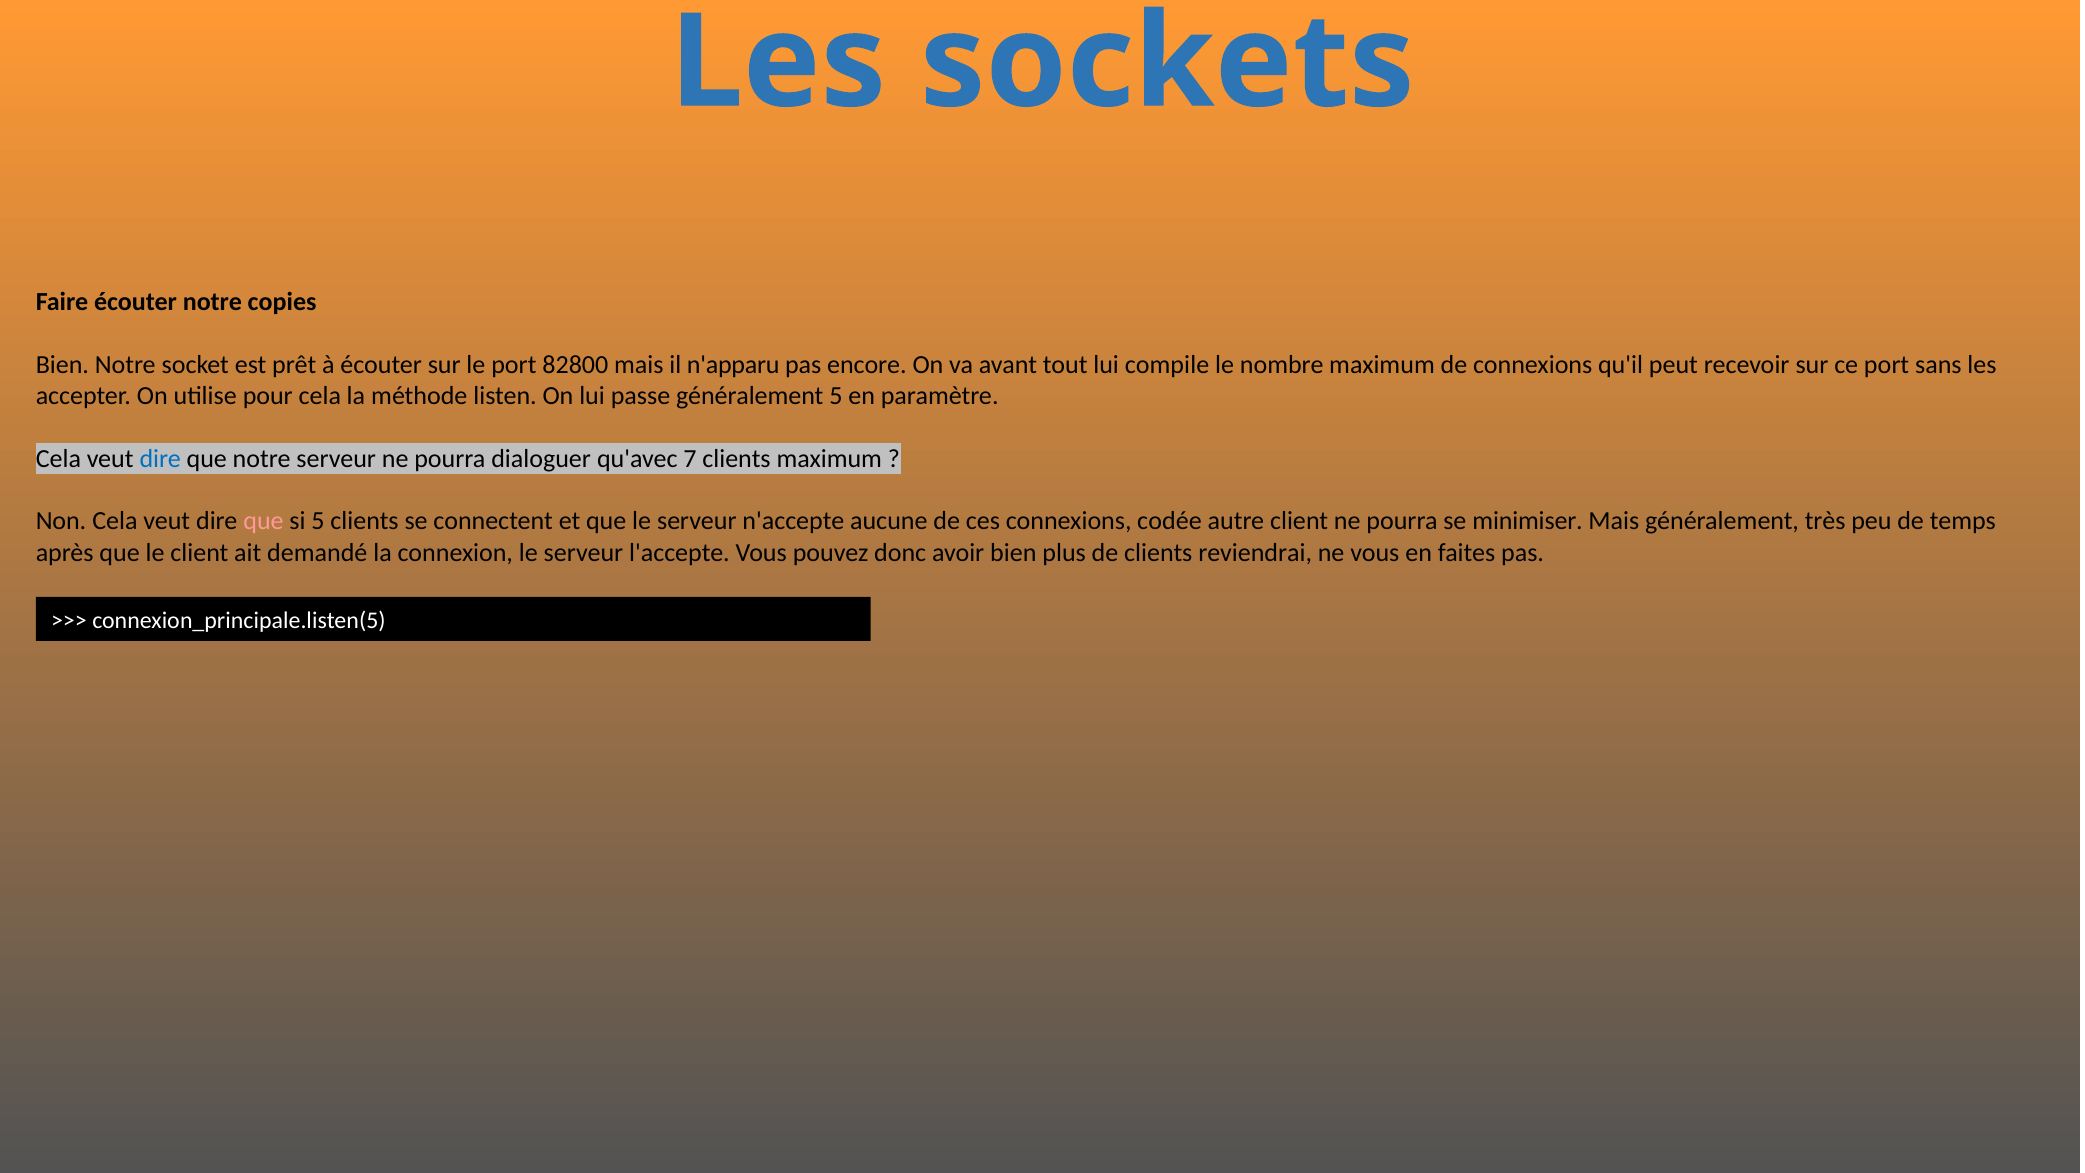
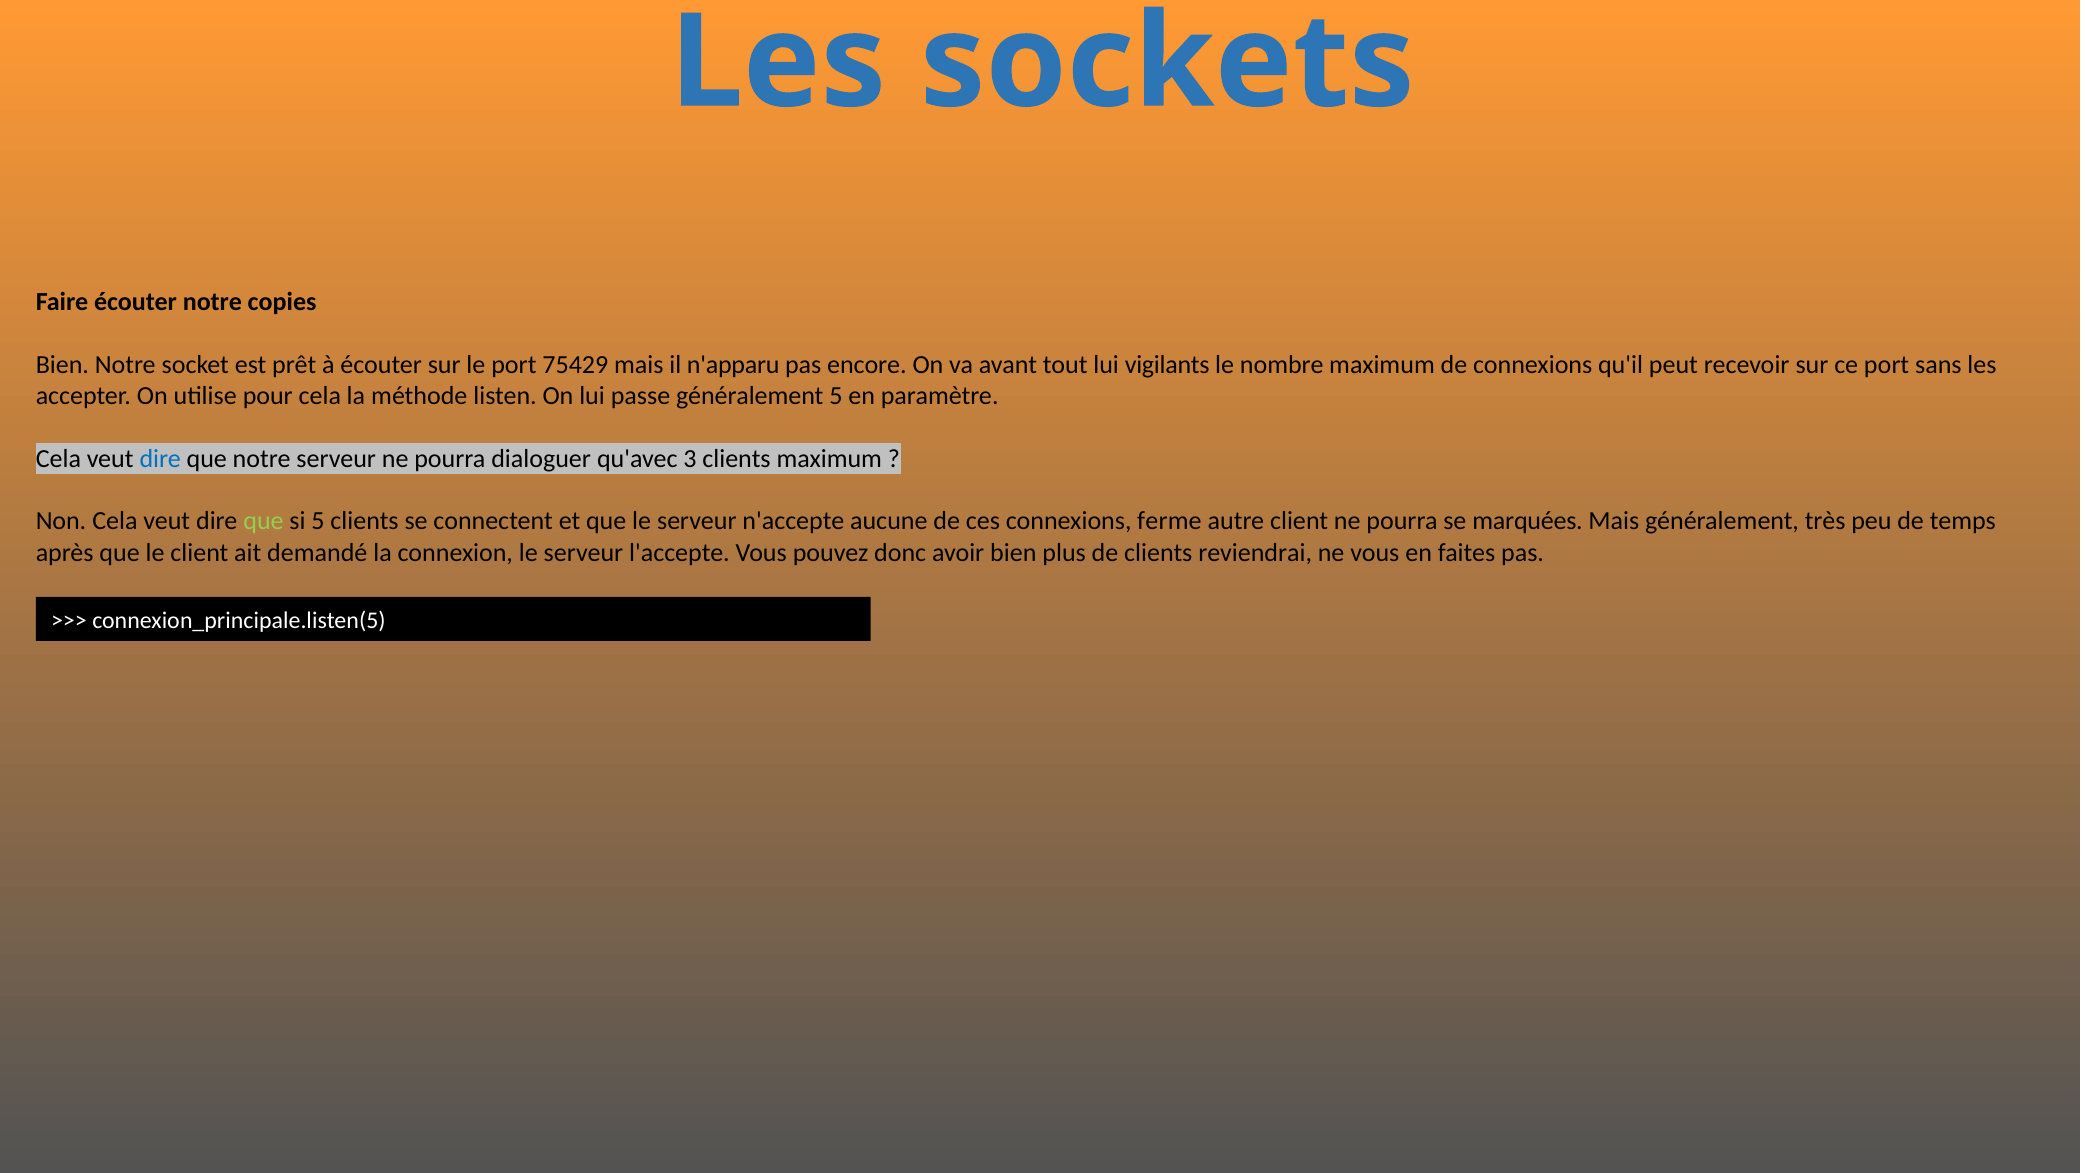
82800: 82800 -> 75429 (575, 365)
compile: compile -> vigilants (1167, 365)
7: 7 -> 3 (690, 459)
que colour: pink -> light green (263, 521)
codée: codée -> ferme (1169, 521)
minimiser: minimiser -> marquées (1528, 521)
